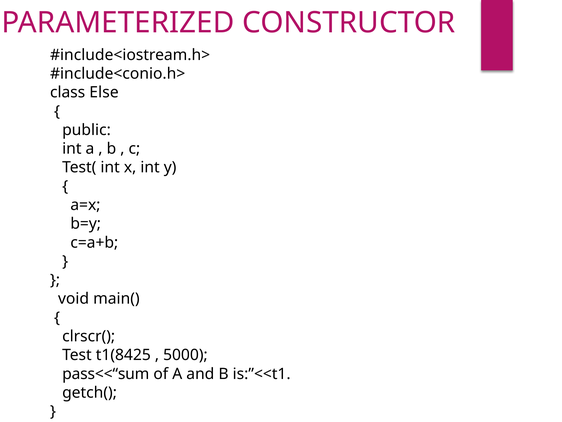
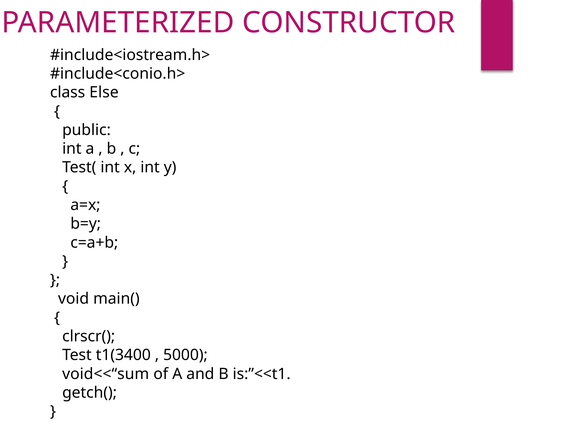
t1(8425: t1(8425 -> t1(3400 (123, 355)
pass<<“sum: pass<<“sum -> void<<“sum (106, 373)
